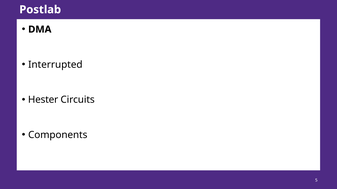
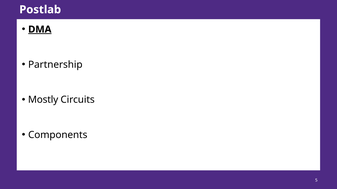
DMA underline: none -> present (40, 29)
Interrupted: Interrupted -> Partnership (55, 65)
Hester: Hester -> Mostly (43, 100)
